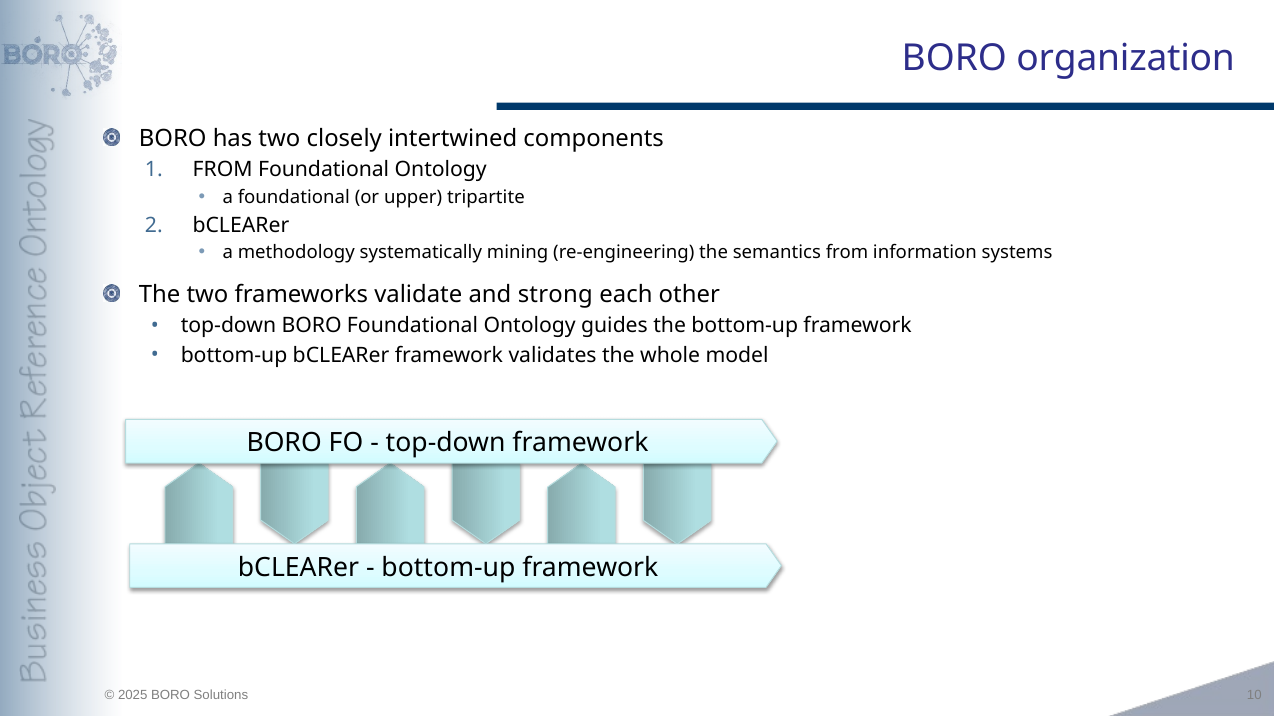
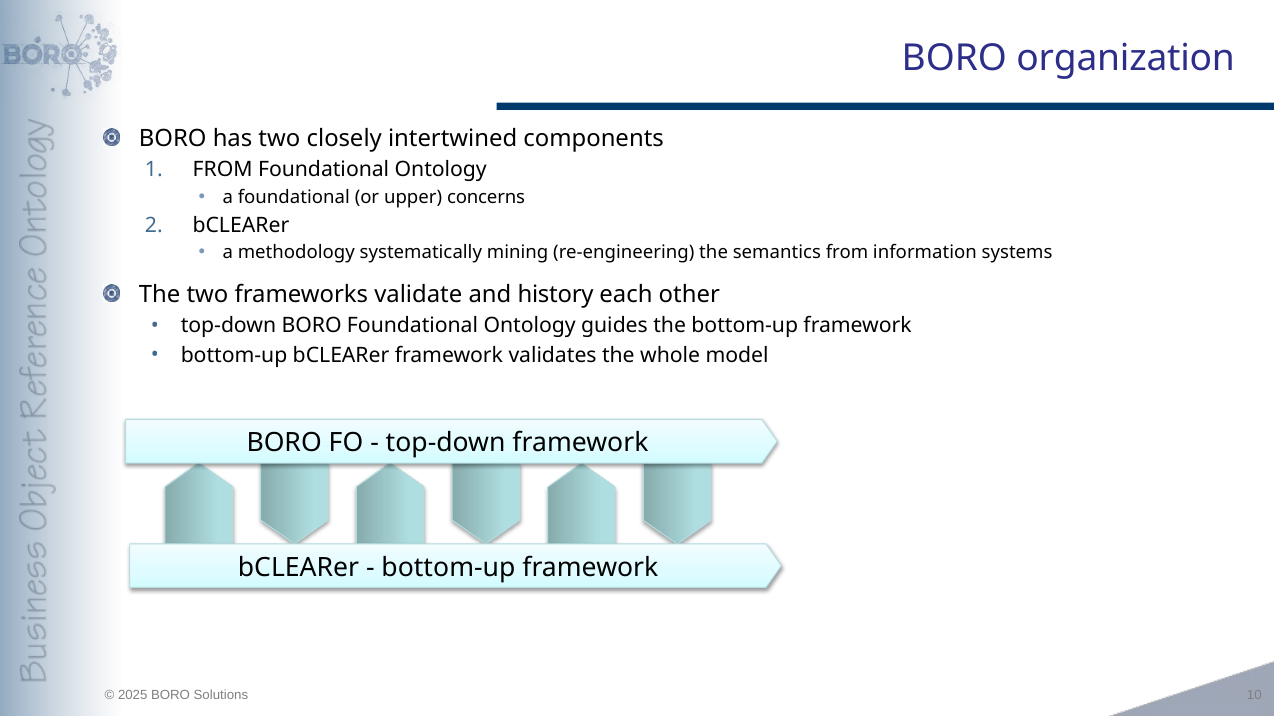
tripartite: tripartite -> concerns (486, 197)
strong: strong -> history (556, 295)
